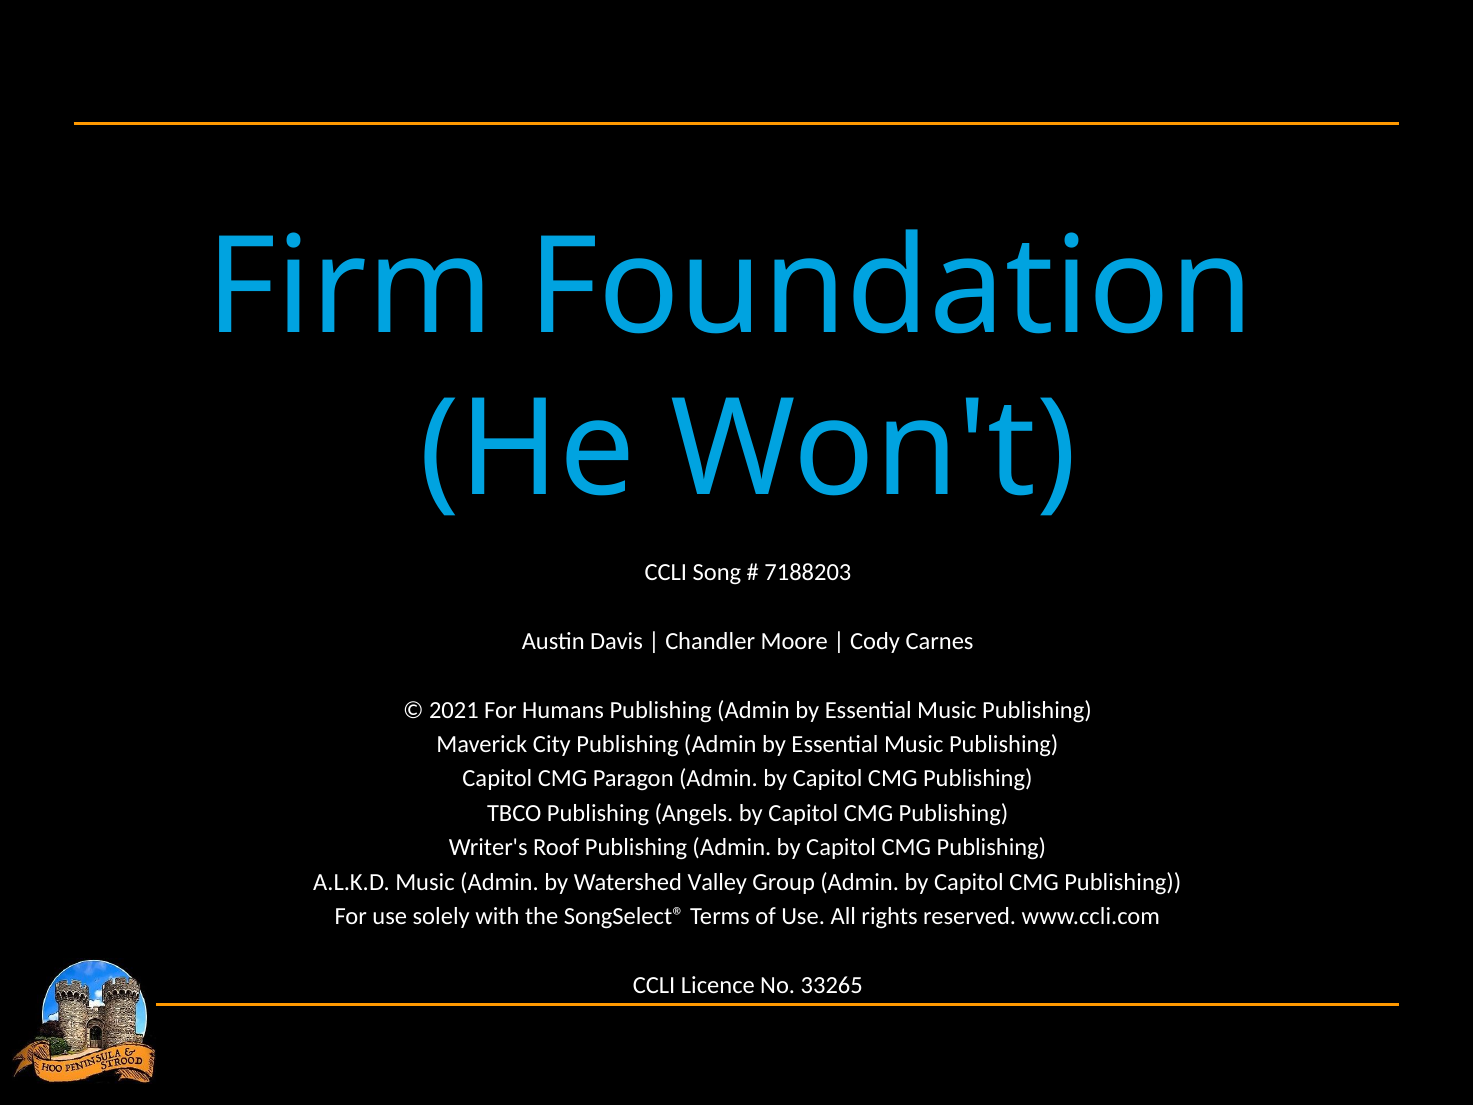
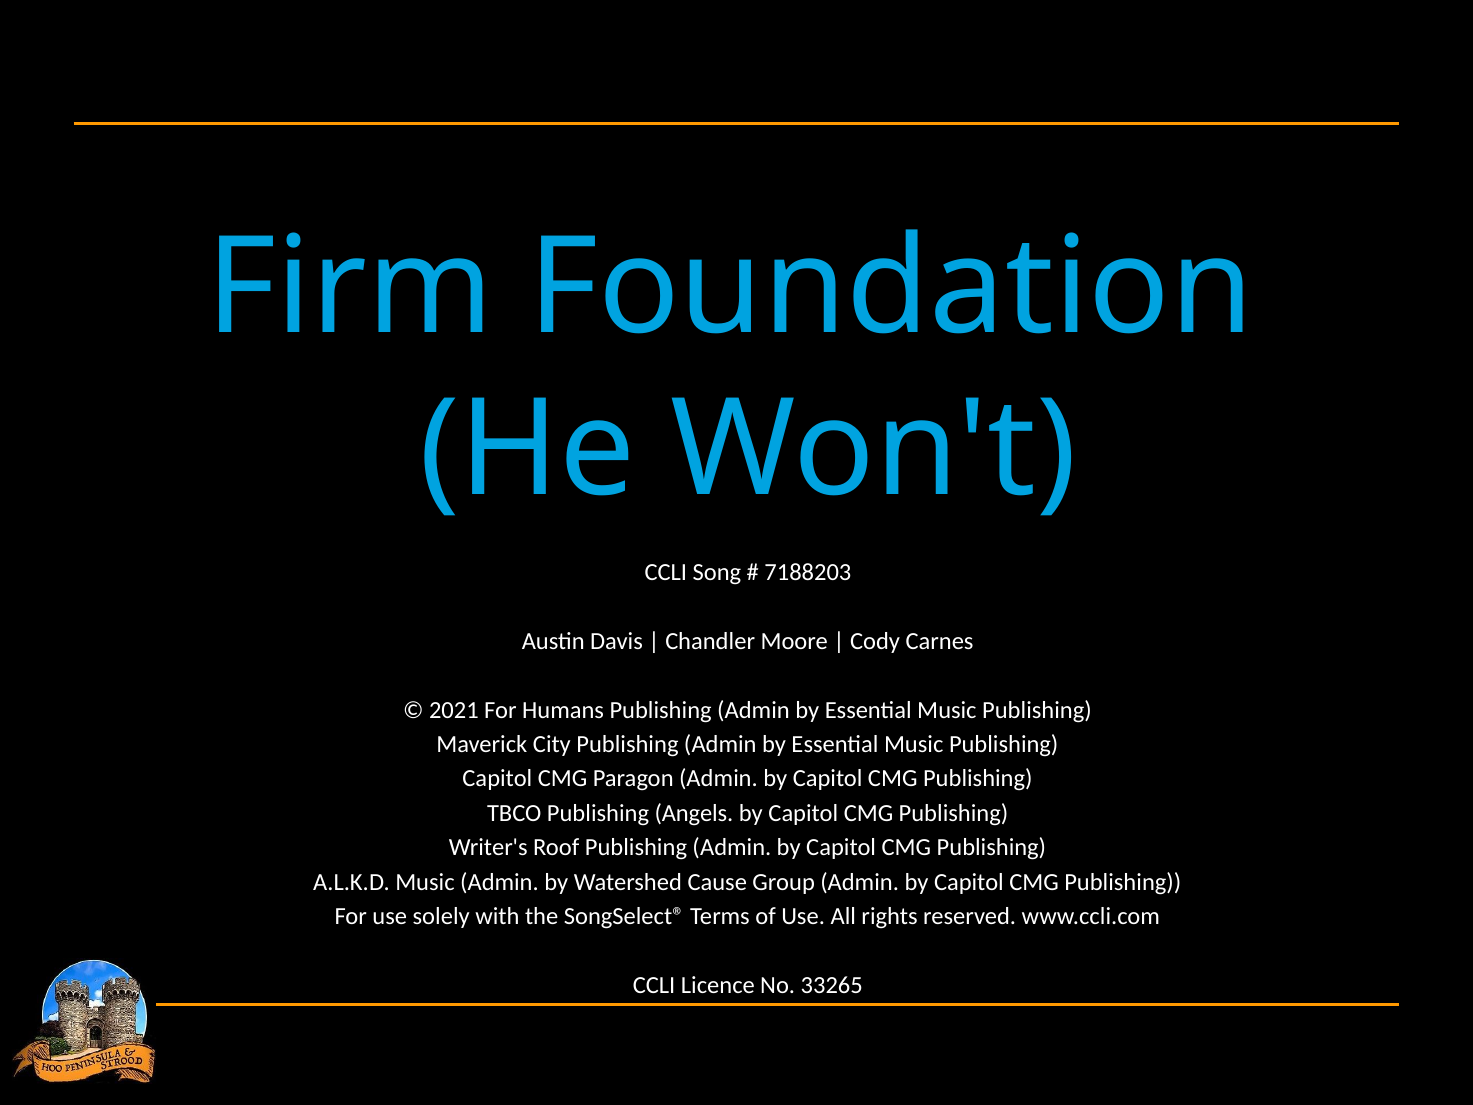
Valley: Valley -> Cause (717, 882)
